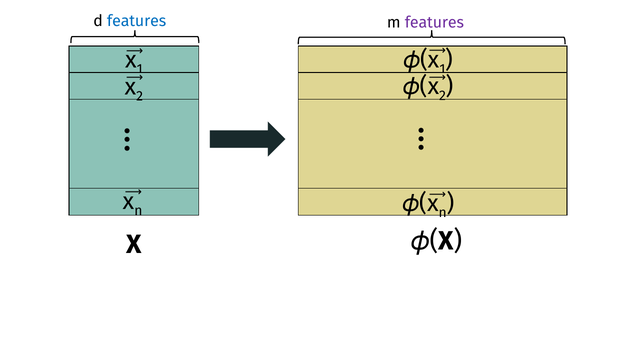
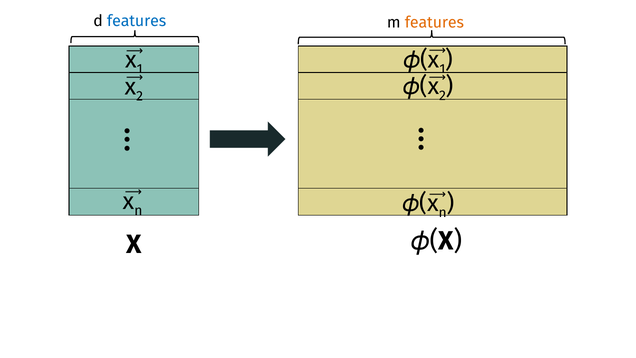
features colour: purple -> orange (434, 22)
